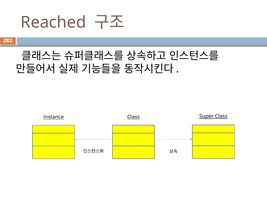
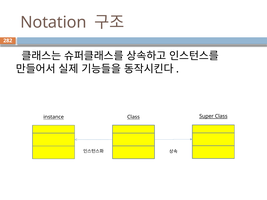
Reached: Reached -> Notation (53, 22)
